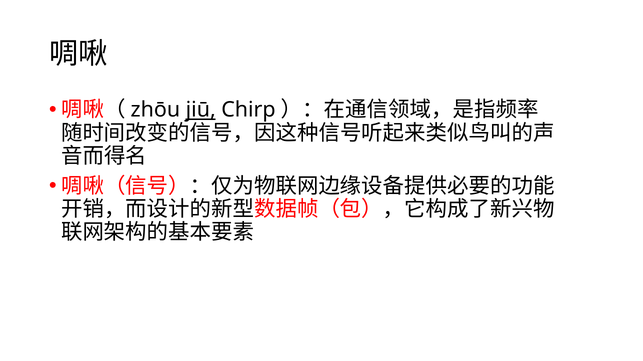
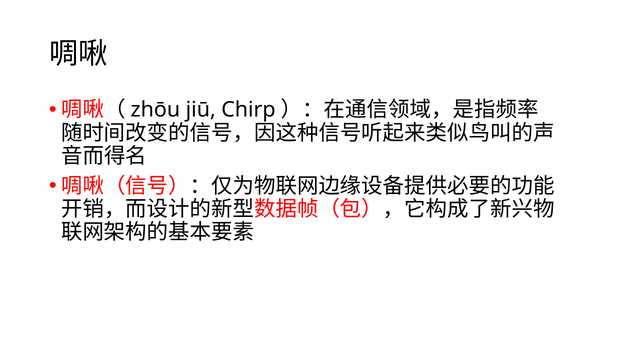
jiū underline: present -> none (201, 110)
